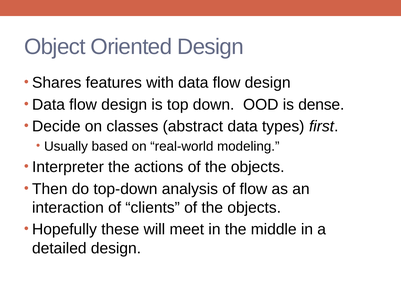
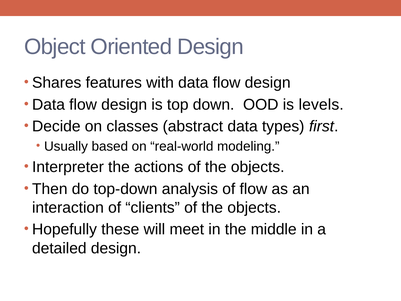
dense: dense -> levels (321, 104)
